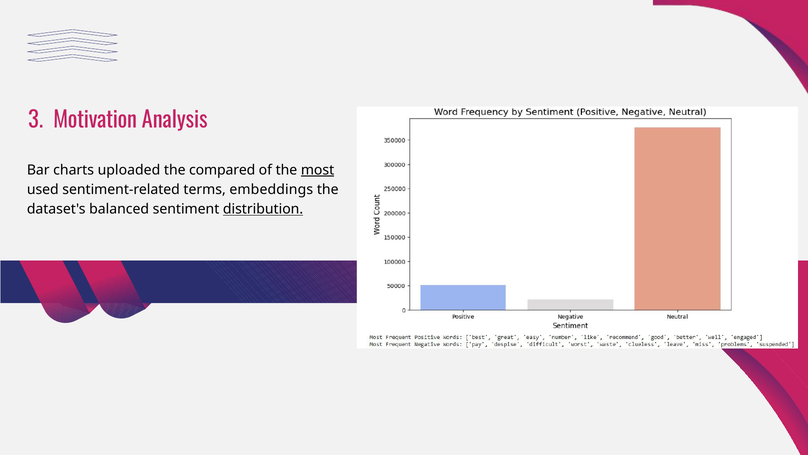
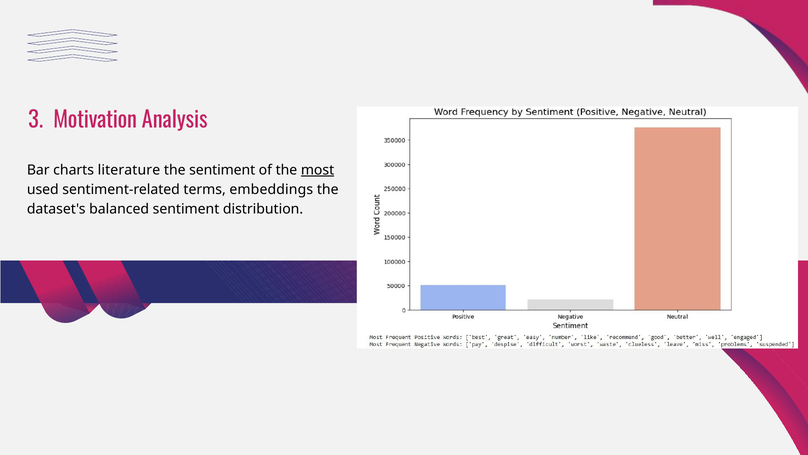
uploaded: uploaded -> literature (129, 170)
the compared: compared -> sentiment (222, 170)
distribution underline: present -> none (263, 209)
